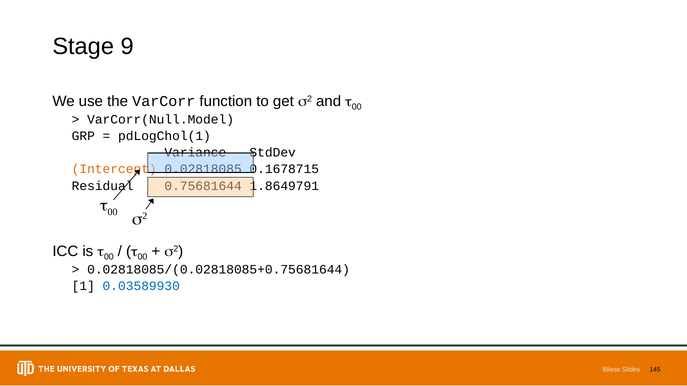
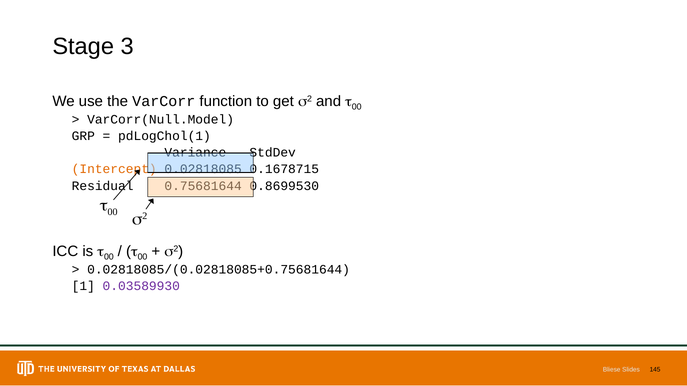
9: 9 -> 3 (127, 46)
1.8649791: 1.8649791 -> 0.8699530 (284, 186)
0.03589930 colour: blue -> purple (141, 286)
